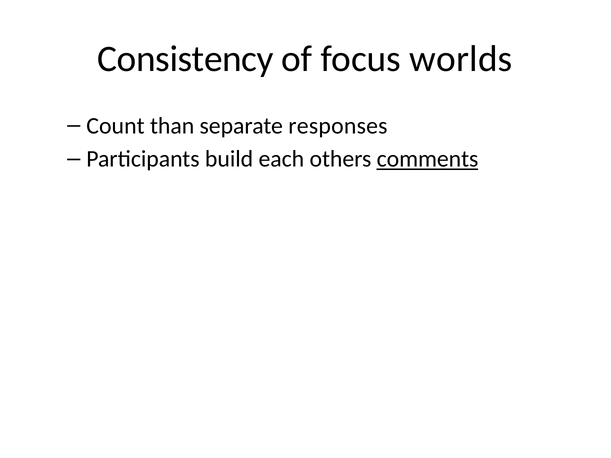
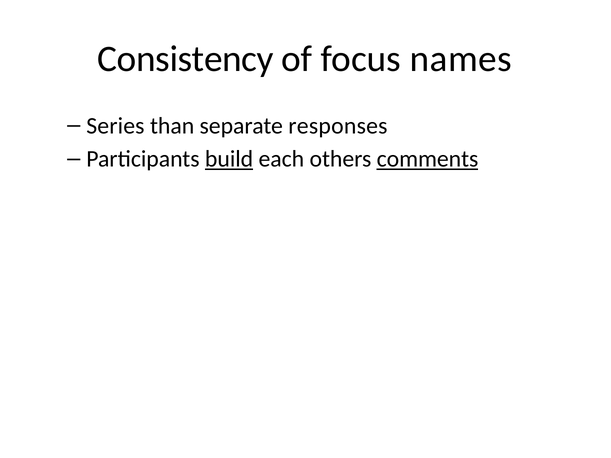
worlds: worlds -> names (461, 59)
Count: Count -> Series (115, 126)
build underline: none -> present (229, 159)
